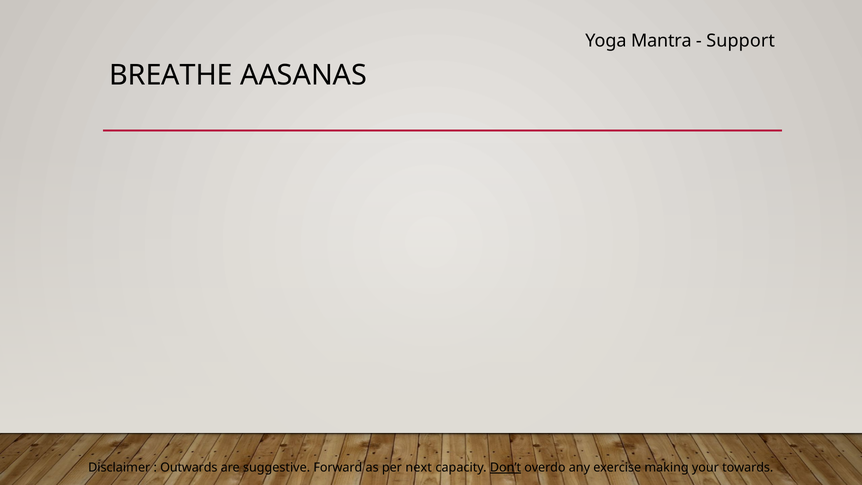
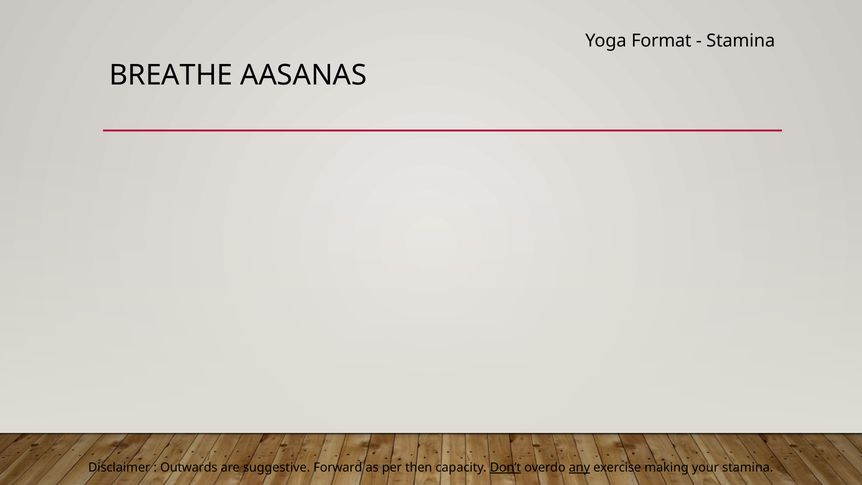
Mantra: Mantra -> Format (661, 41)
Support: Support -> Stamina (741, 41)
next: next -> then (419, 468)
any underline: none -> present (579, 468)
your towards: towards -> stamina (748, 468)
